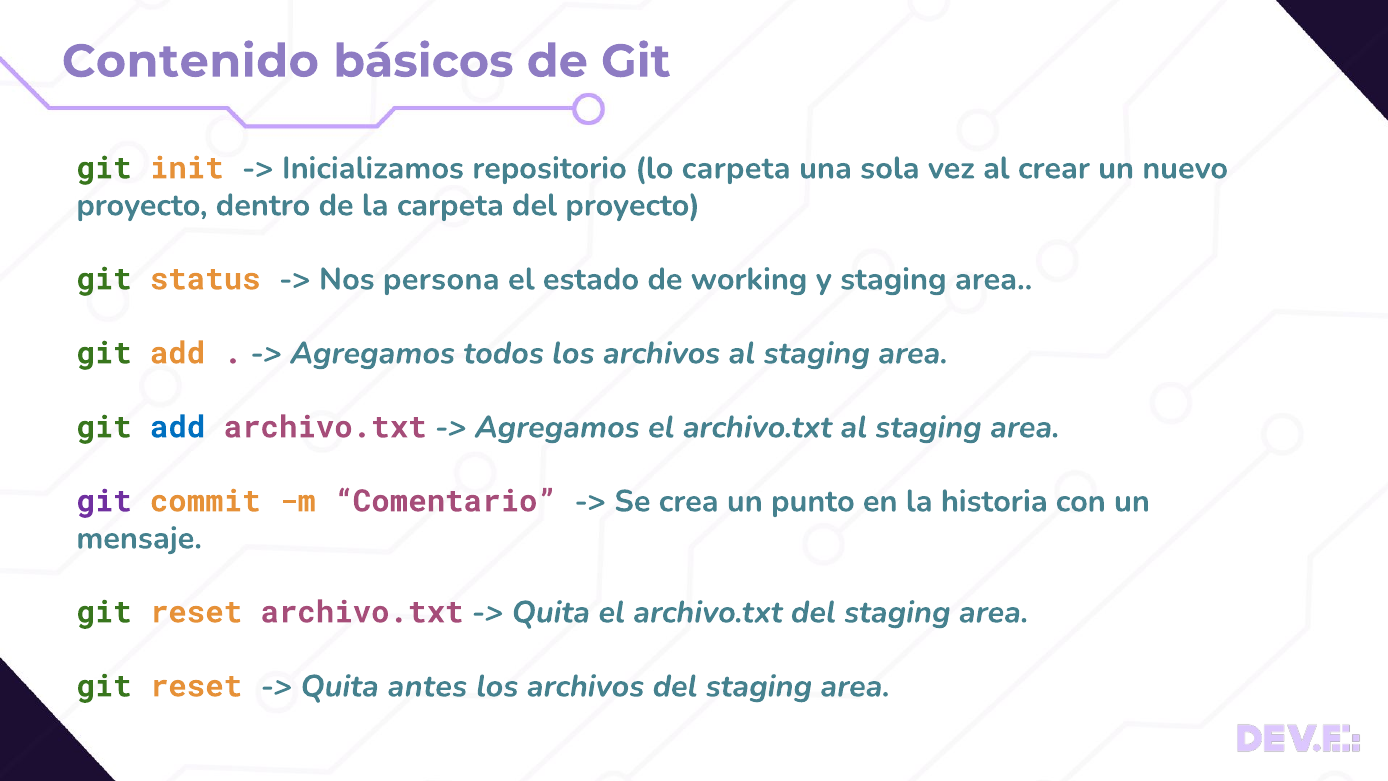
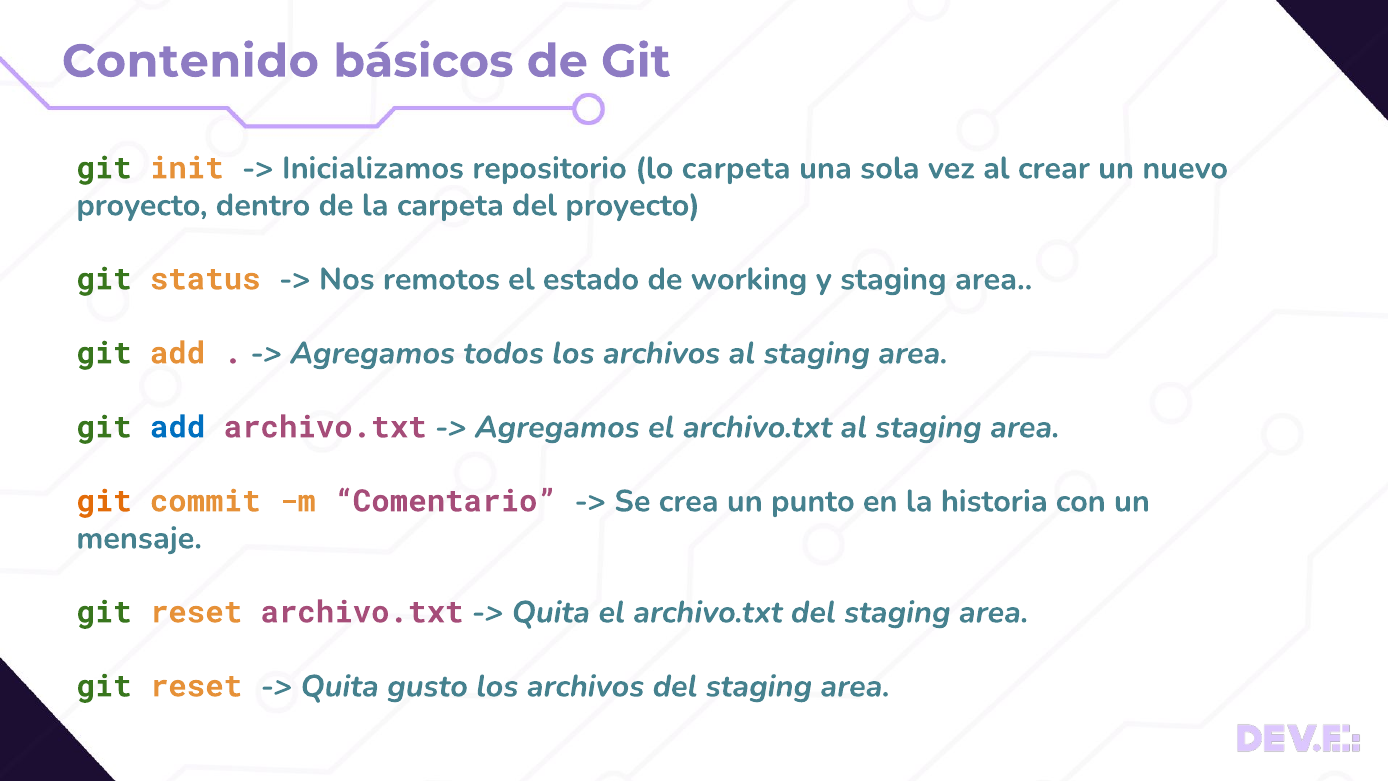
persona: persona -> remotos (442, 279)
git colour: purple -> orange (104, 501)
antes: antes -> gusto (428, 686)
